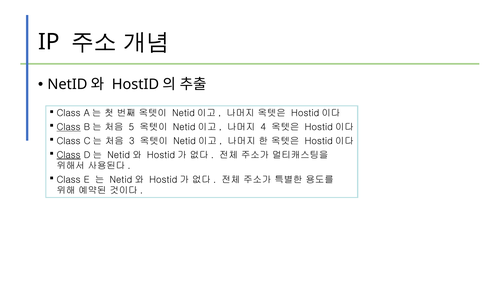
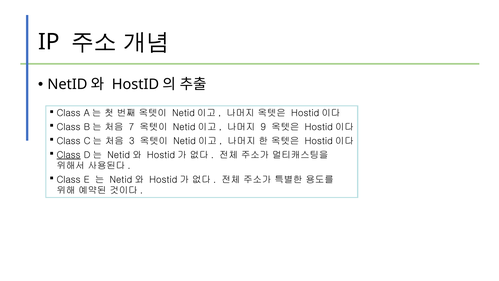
Class underline: present -> none (69, 127)
5: 5 -> 7 (131, 127)
4: 4 -> 9 (263, 127)
